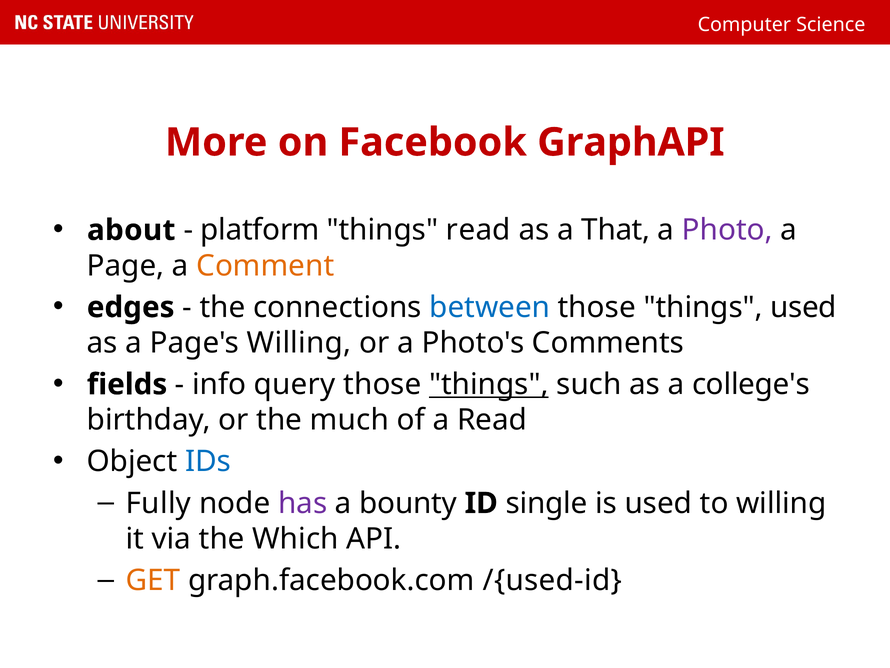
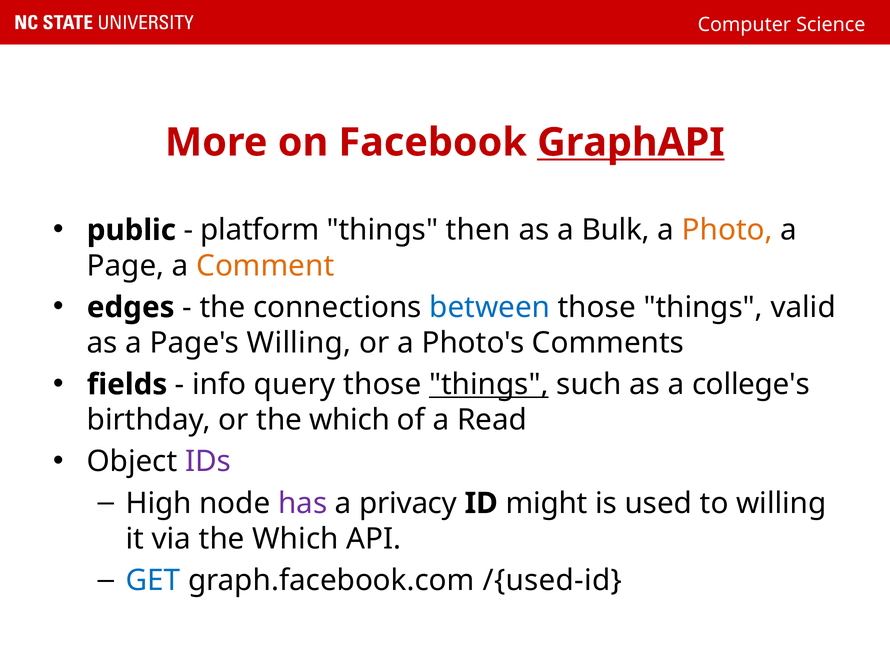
GraphAPI underline: none -> present (631, 142)
about: about -> public (131, 230)
things read: read -> then (478, 230)
That: That -> Bulk (616, 230)
Photo colour: purple -> orange (727, 230)
things used: used -> valid (803, 307)
or the much: much -> which (350, 420)
IDs colour: blue -> purple (208, 461)
Fully: Fully -> High (159, 503)
bounty: bounty -> privacy (408, 503)
single: single -> might (547, 503)
GET colour: orange -> blue (153, 580)
